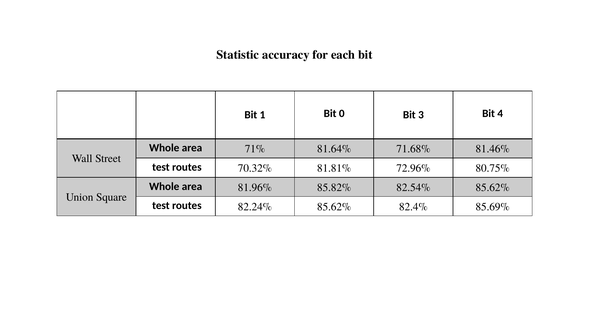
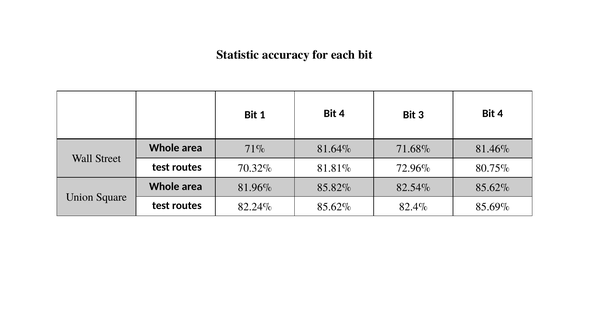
1 Bit 0: 0 -> 4 (342, 114)
